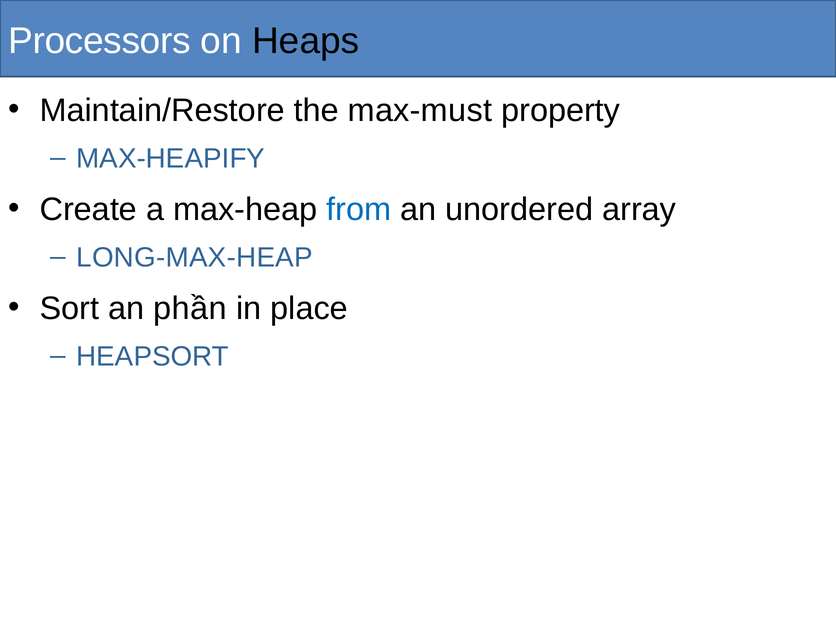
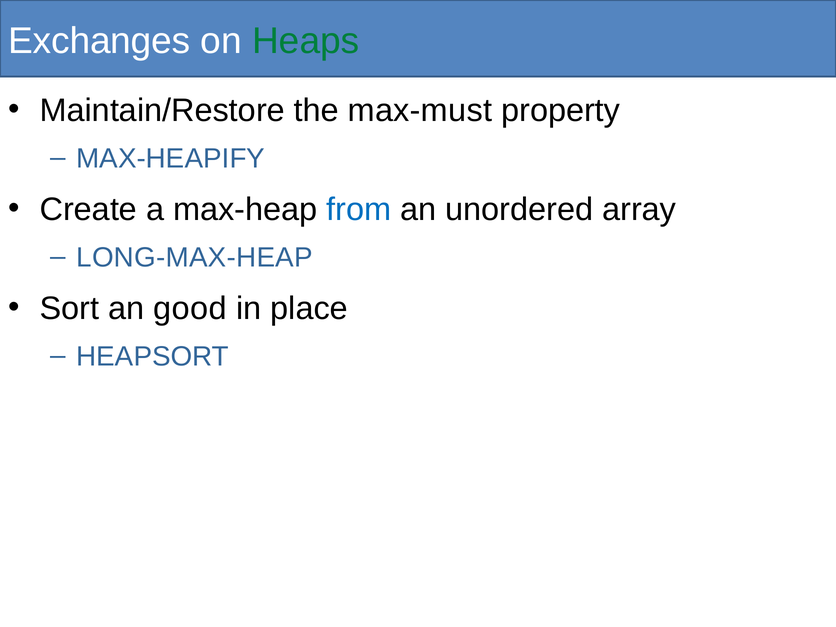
Processors: Processors -> Exchanges (99, 41)
Heaps colour: black -> green (306, 41)
phần: phần -> good (190, 308)
